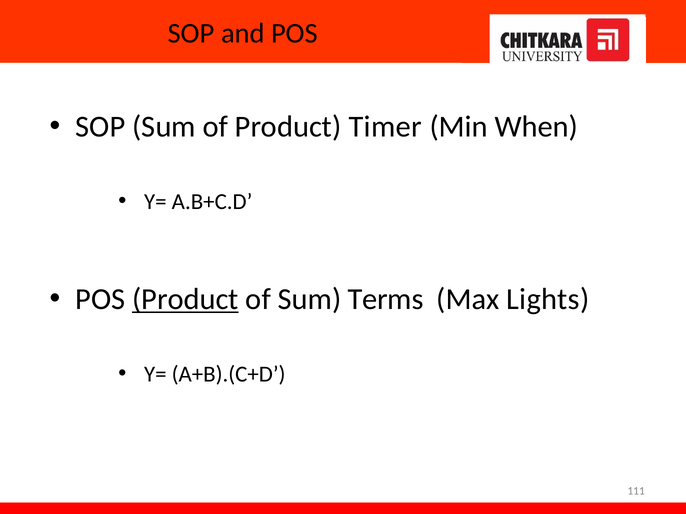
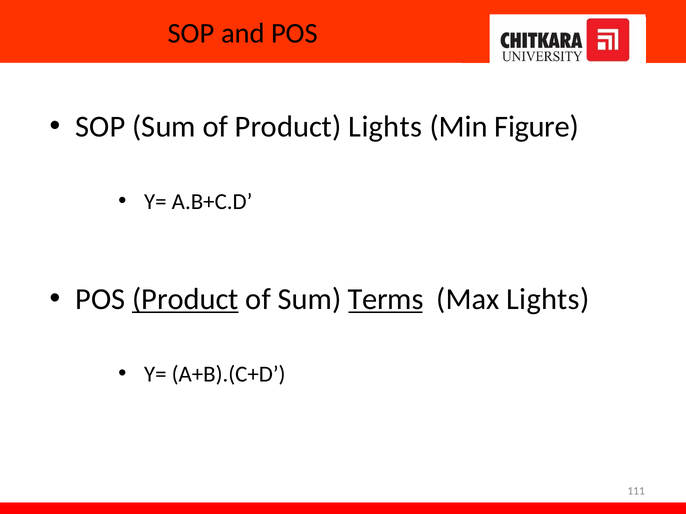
Product Timer: Timer -> Lights (385, 127)
When: When -> Figure (537, 127)
Terms underline: none -> present (386, 299)
